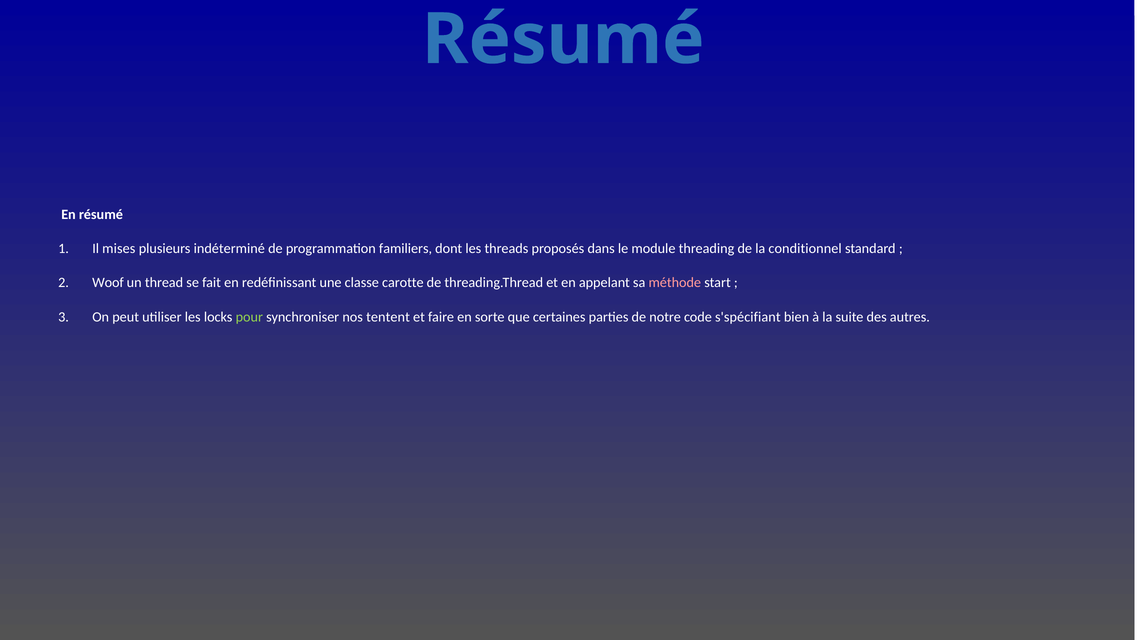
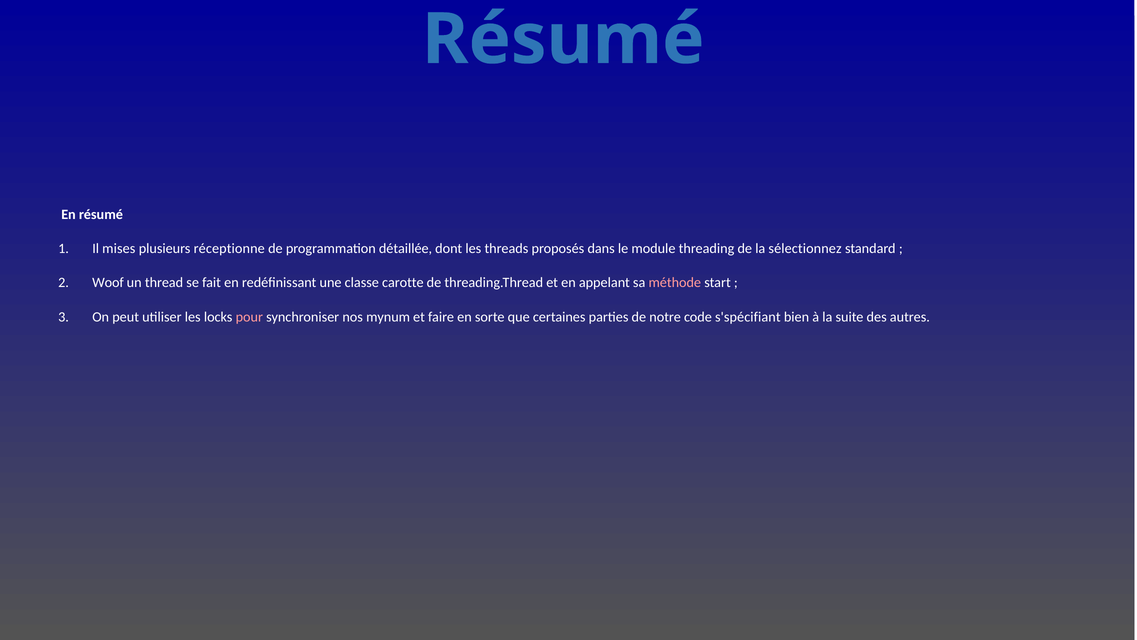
indéterminé: indéterminé -> réceptionne (229, 248)
familiers: familiers -> détaillée (406, 248)
conditionnel: conditionnel -> sélectionnez (805, 248)
pour colour: light green -> pink (249, 317)
tentent: tentent -> mynum (388, 317)
